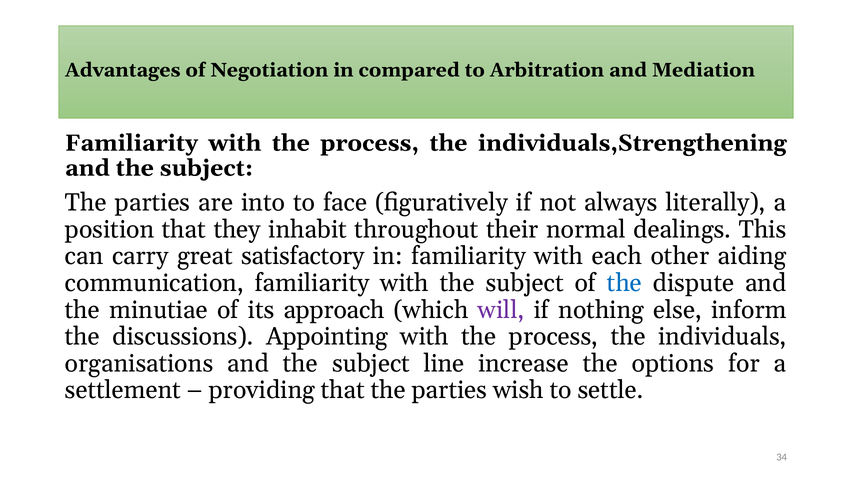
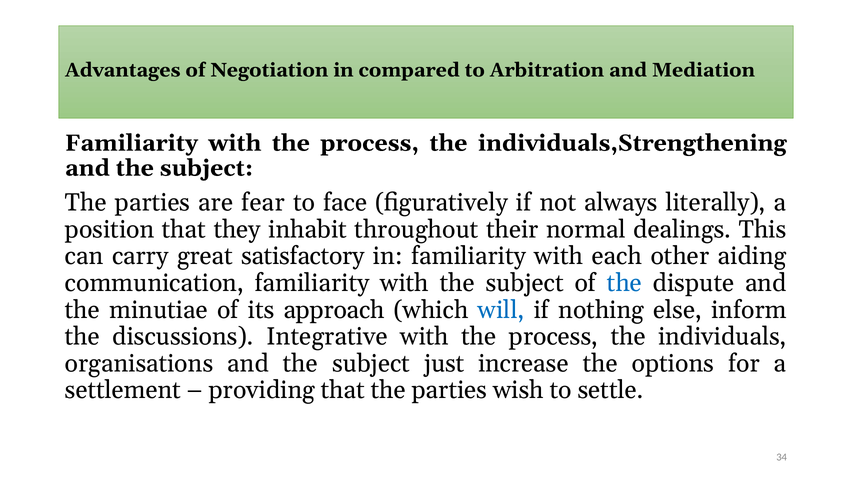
into: into -> fear (263, 203)
will colour: purple -> blue (501, 310)
Appointing: Appointing -> Integrative (327, 337)
line: line -> just (444, 364)
